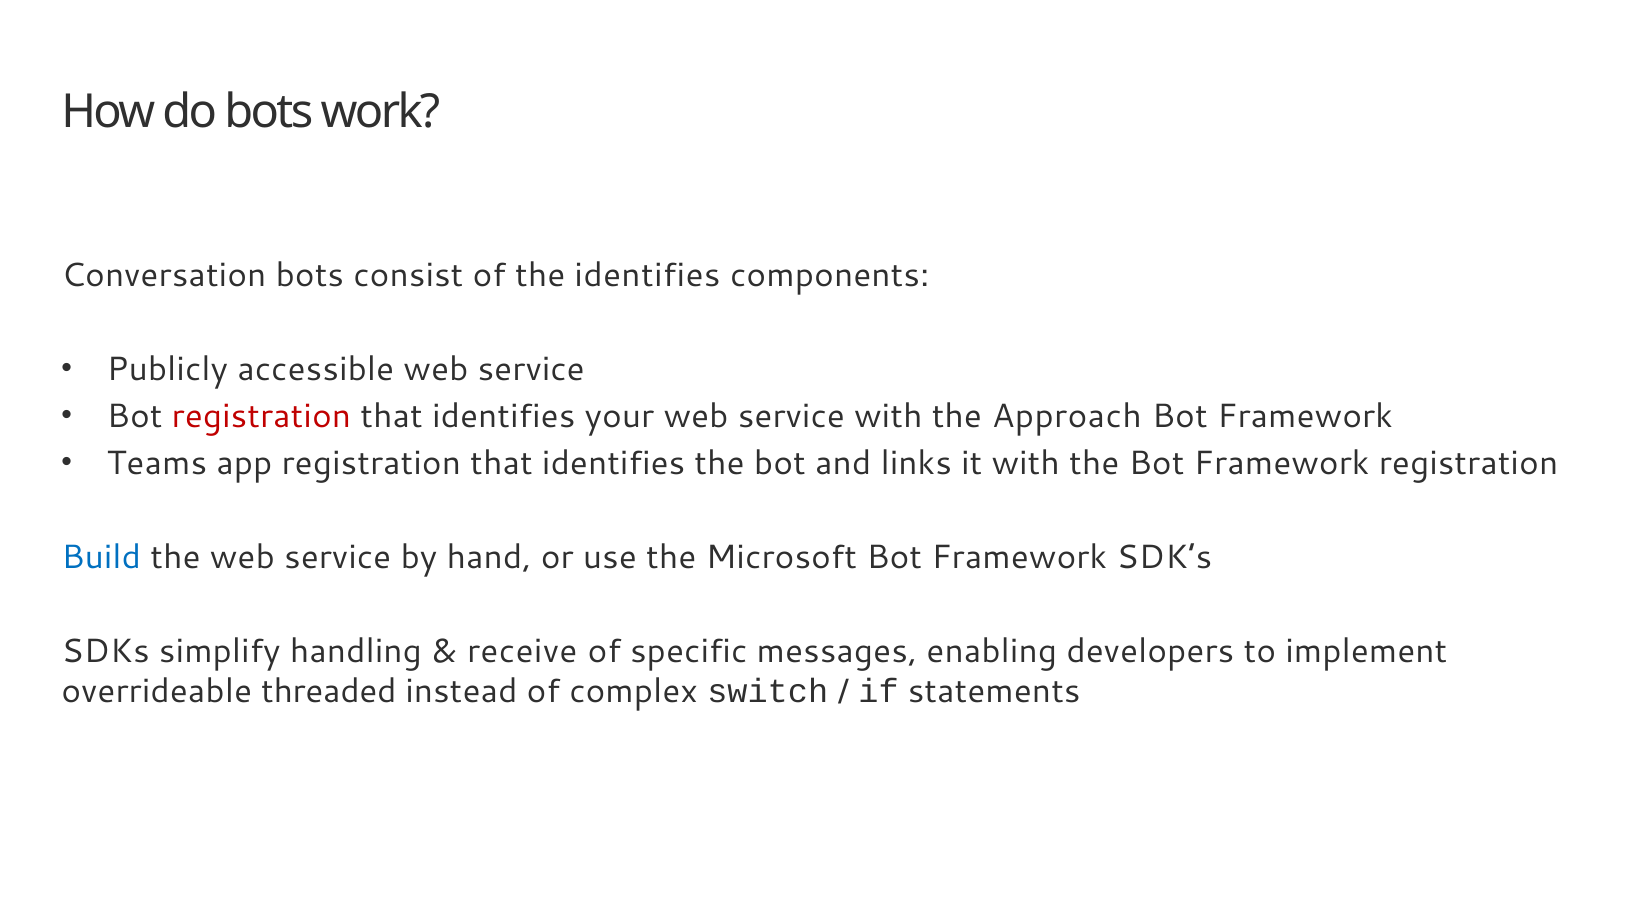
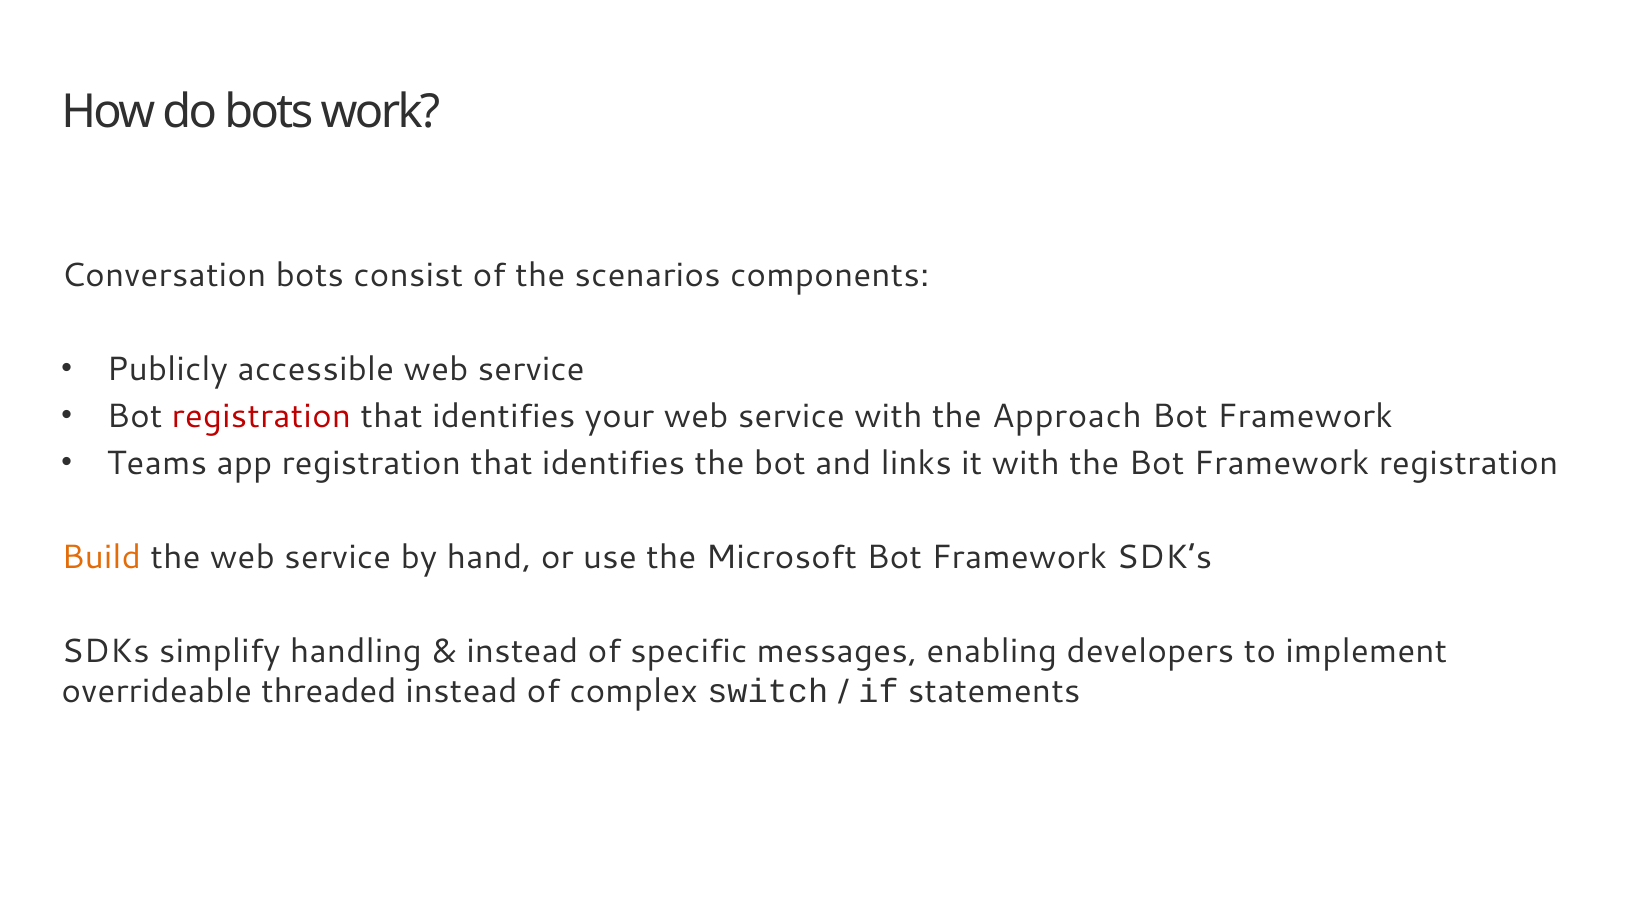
the identifies: identifies -> scenarios (648, 276)
Build colour: blue -> orange (101, 558)
receive: receive -> instead (522, 652)
